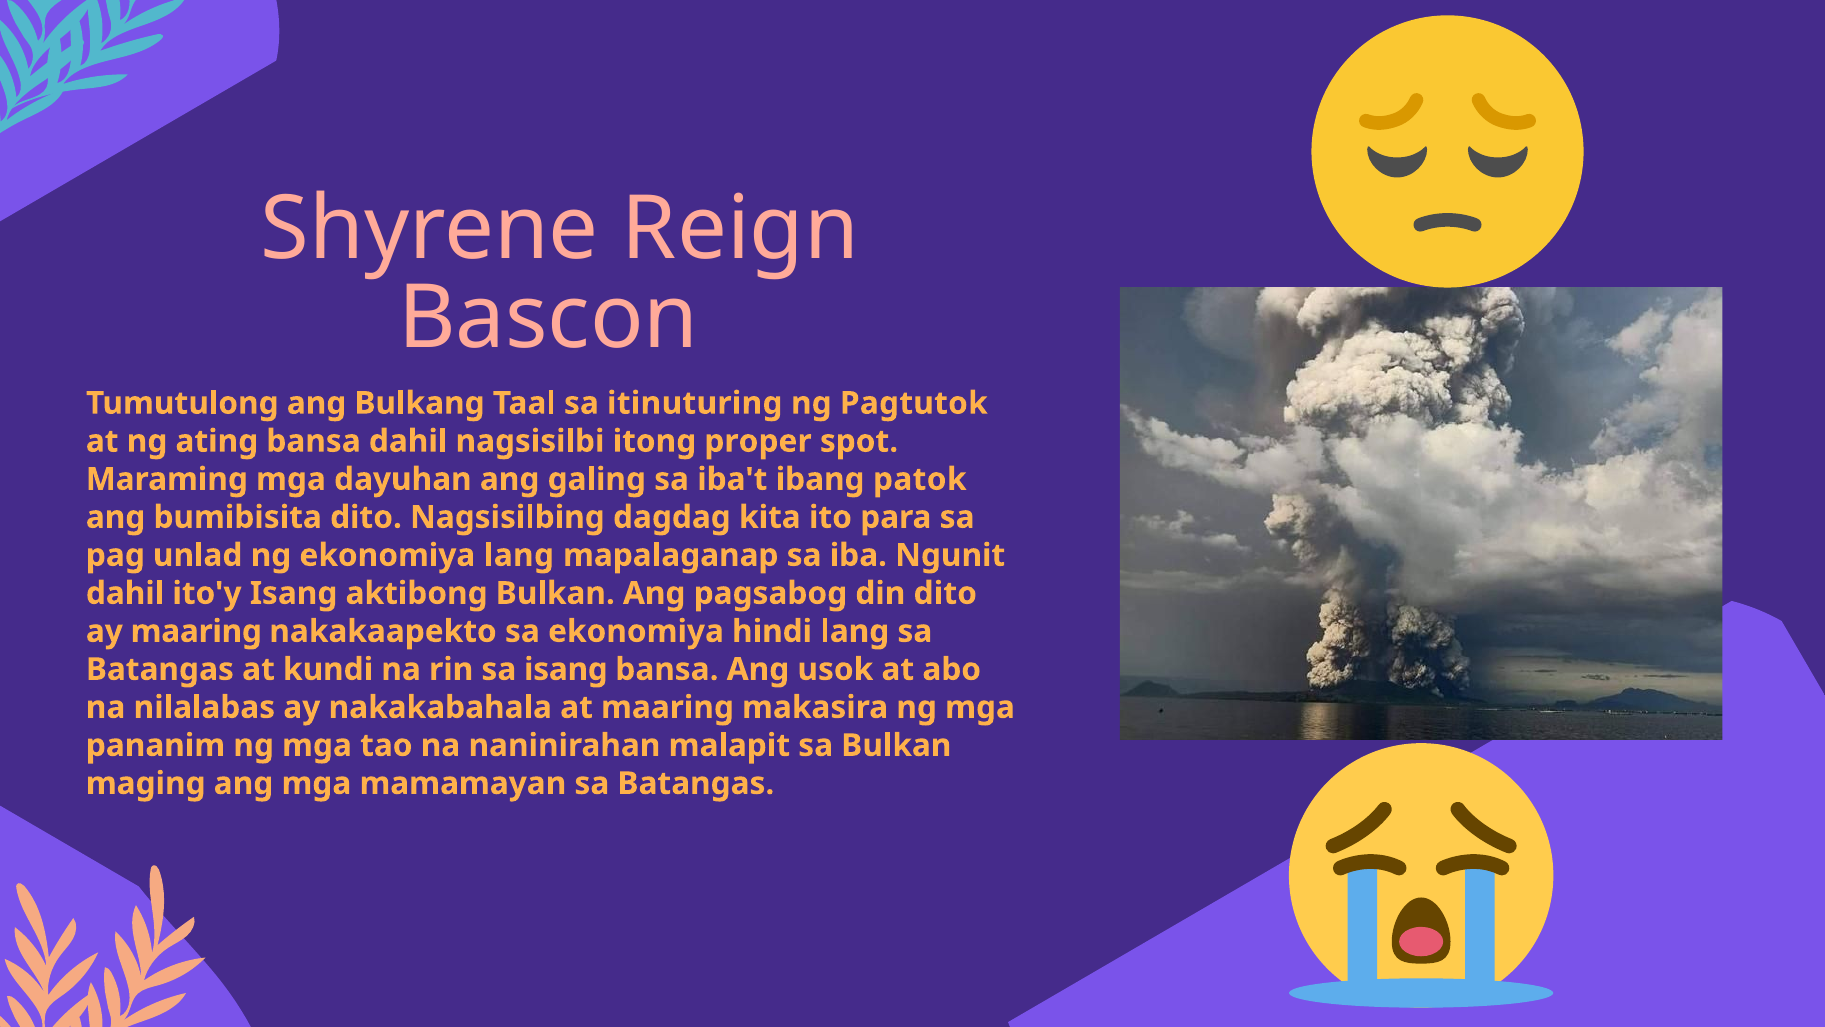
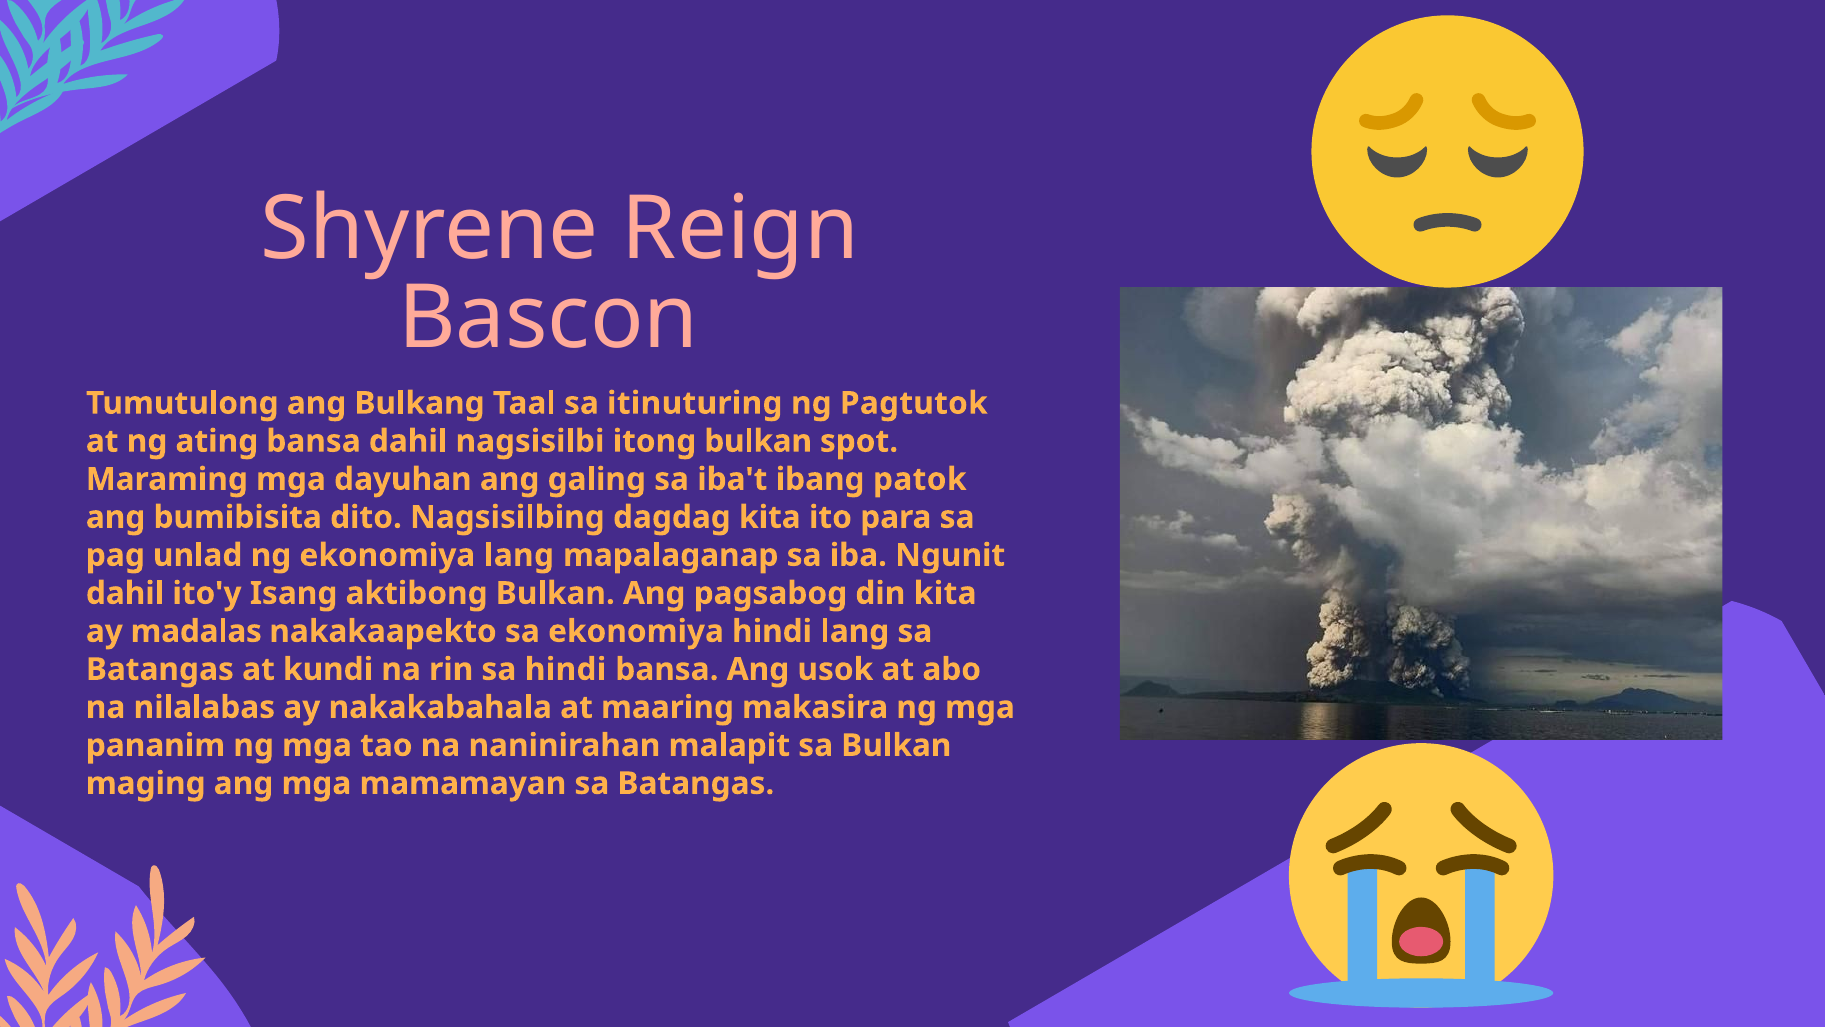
itong proper: proper -> bulkan (758, 441)
din dito: dito -> kita (945, 593)
ay maaring: maaring -> madalas (196, 631)
sa isang: isang -> hindi (566, 669)
